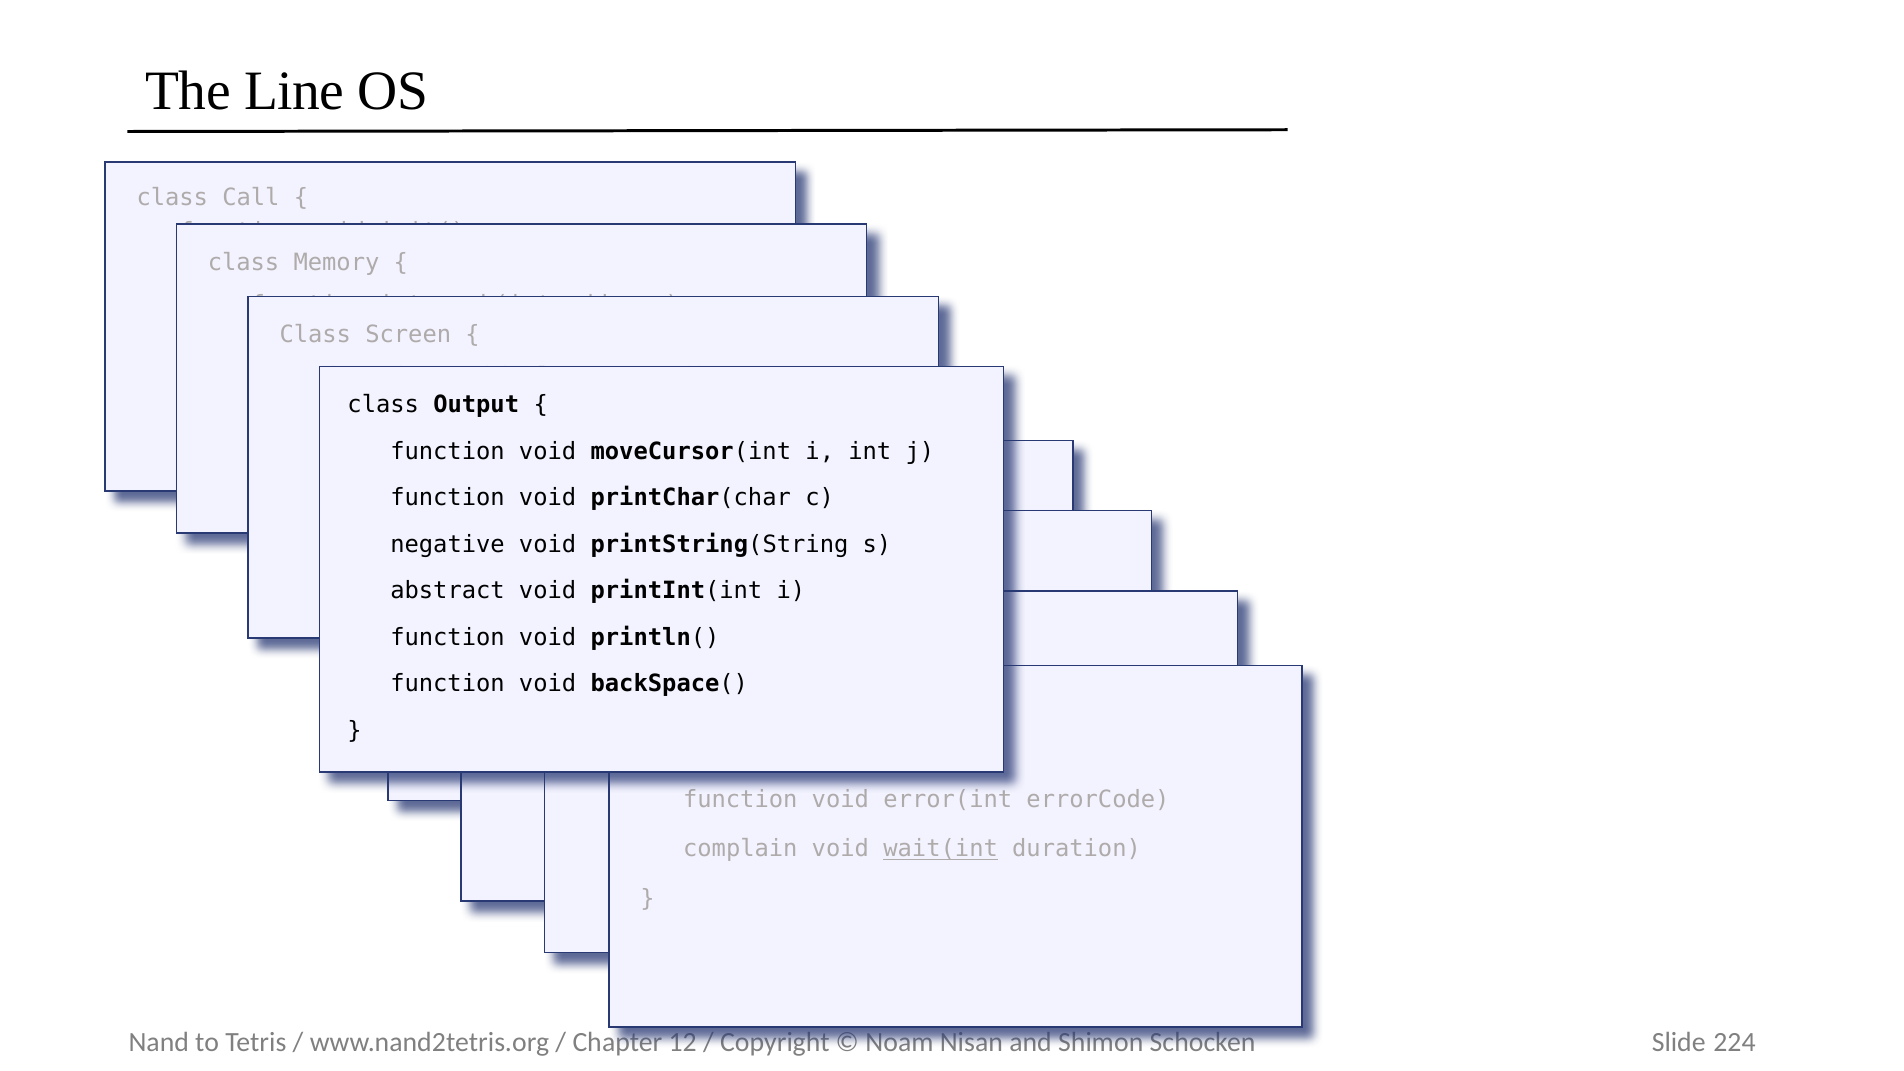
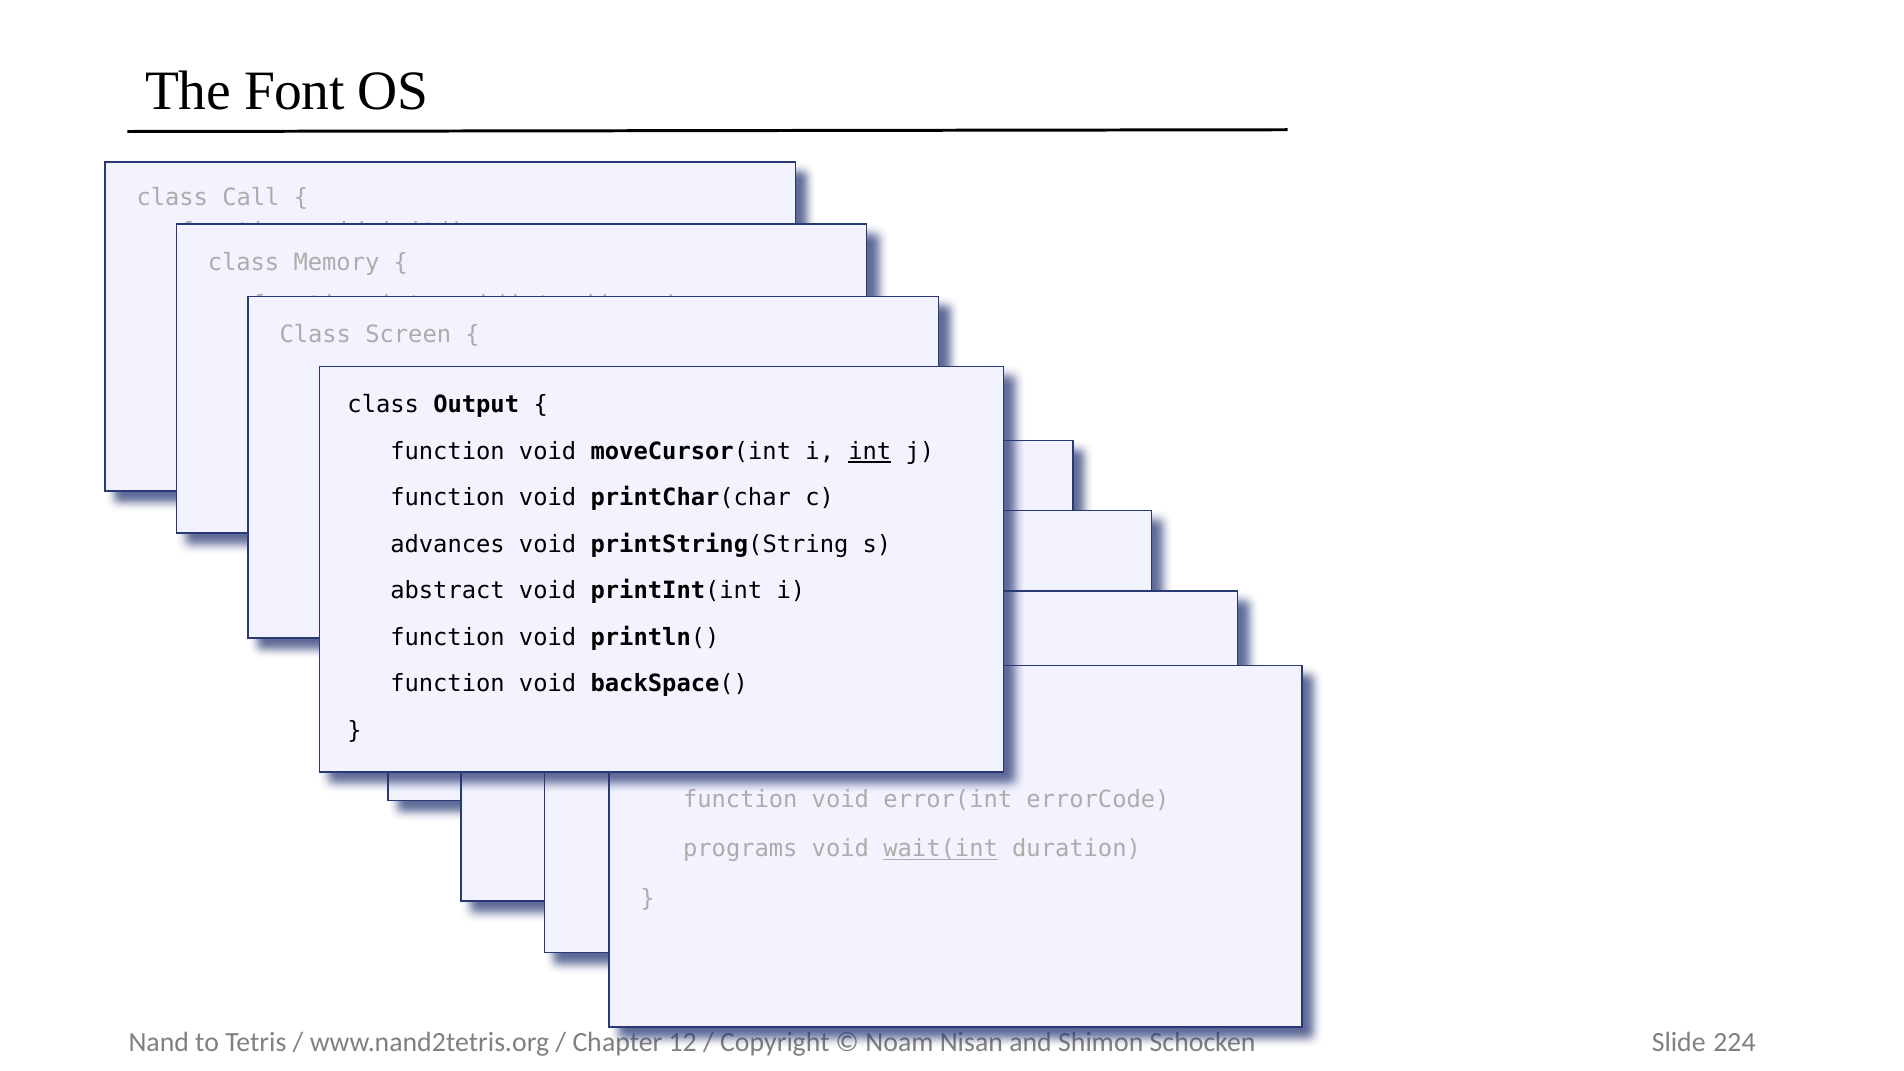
Line: Line -> Font (294, 91)
int underline: none -> present (870, 452)
negative: negative -> advances (448, 544)
complain: complain -> programs (740, 849)
